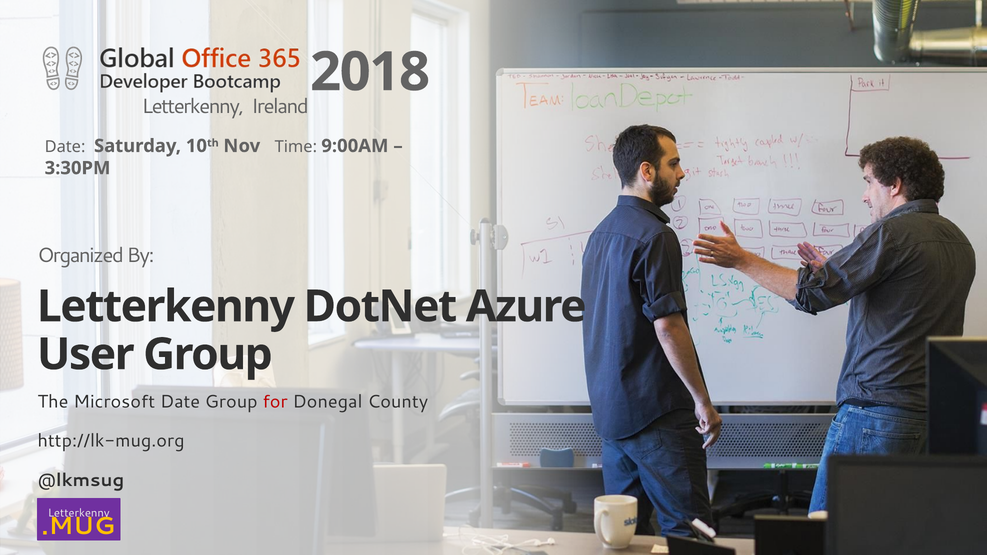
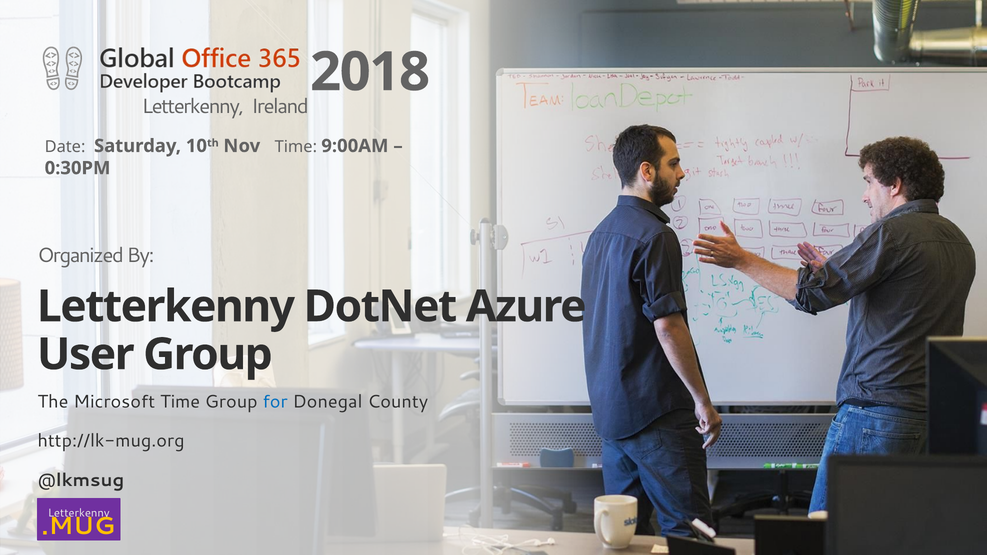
3:30PM: 3:30PM -> 0:30PM (78, 168)
Microsoft Date: Date -> Time (180, 402)
for colour: red -> blue (275, 402)
